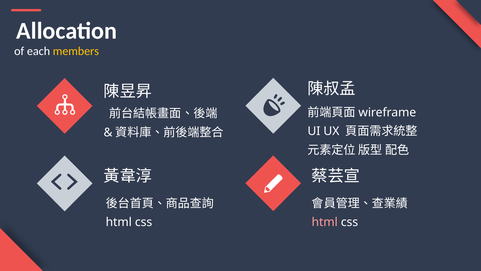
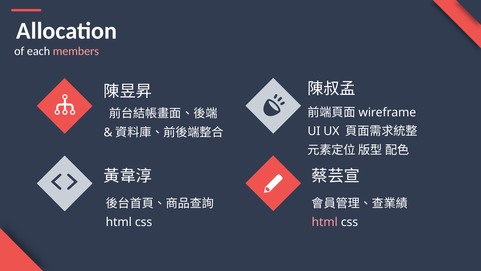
members colour: yellow -> pink (76, 51)
